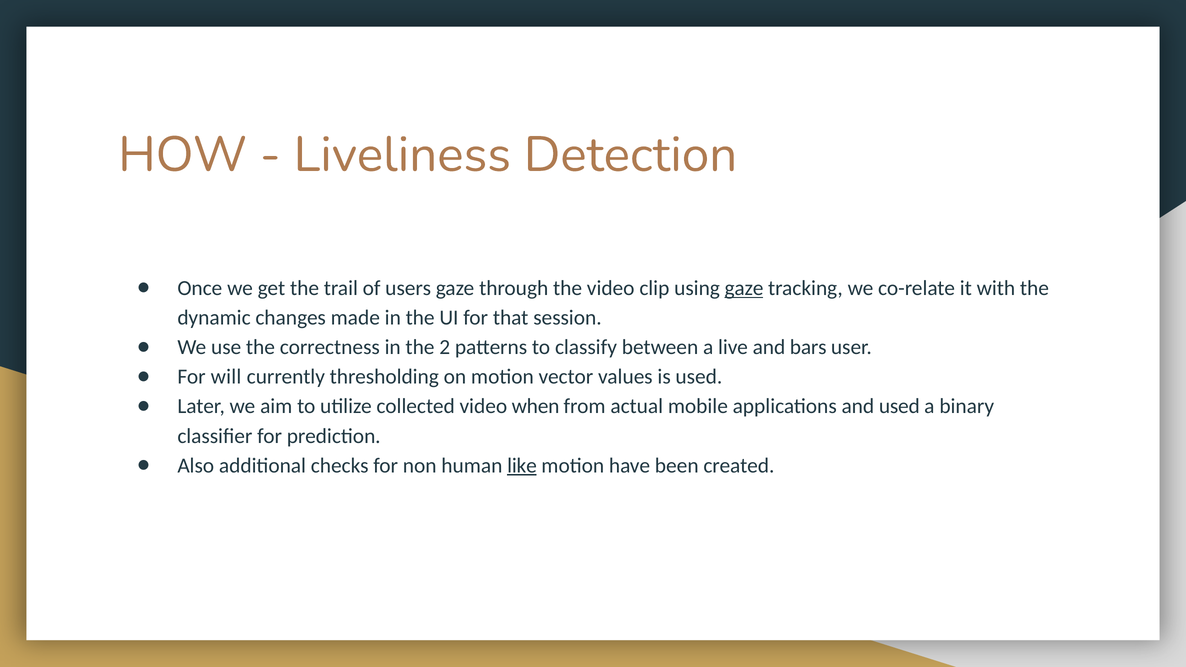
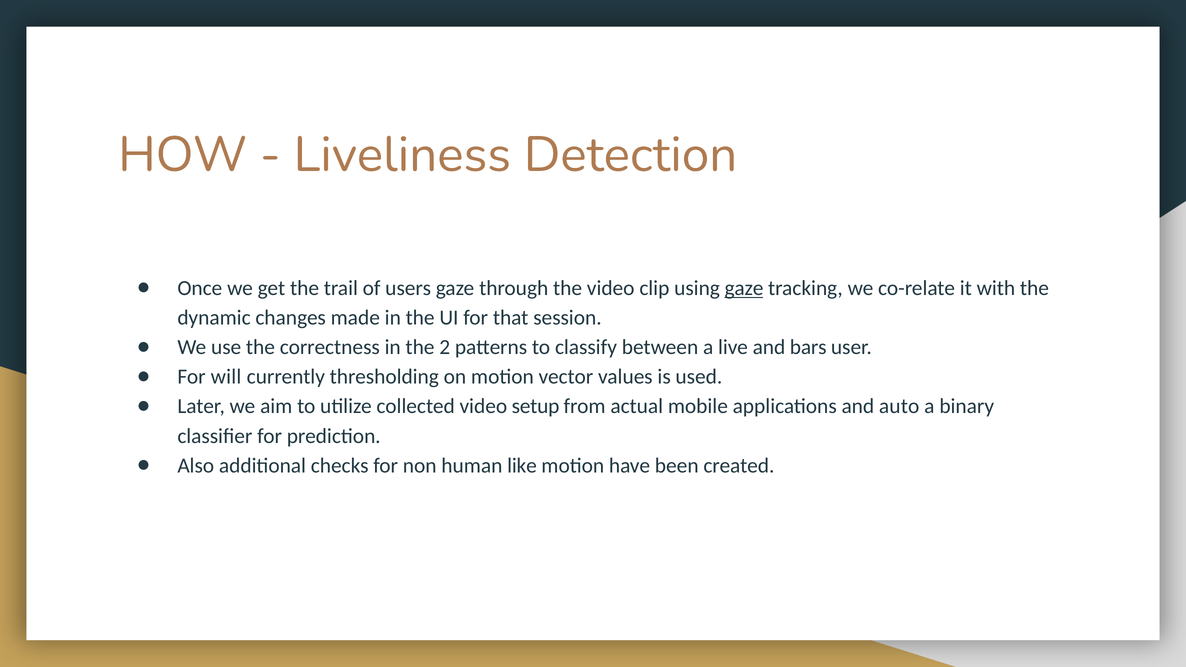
when: when -> setup (536, 406)
and used: used -> auto (899, 406)
like underline: present -> none (522, 466)
